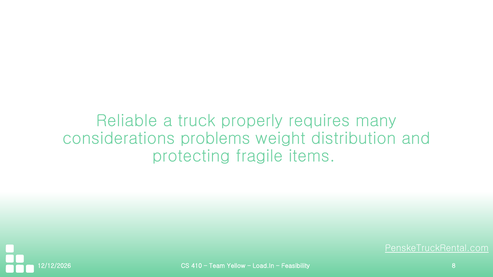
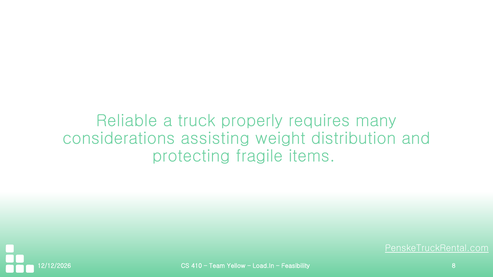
problems: problems -> assisting (215, 139)
